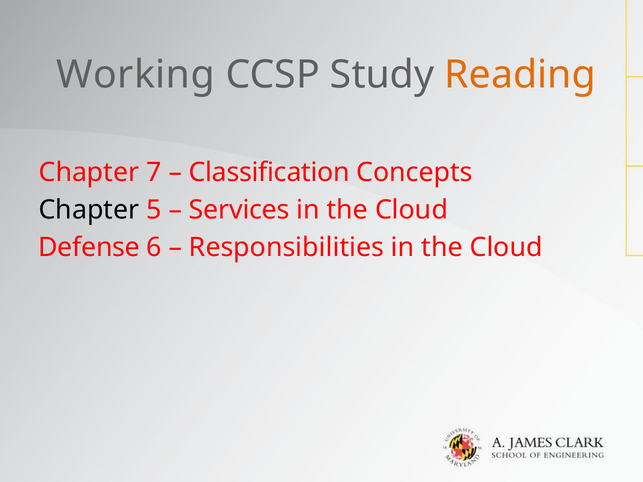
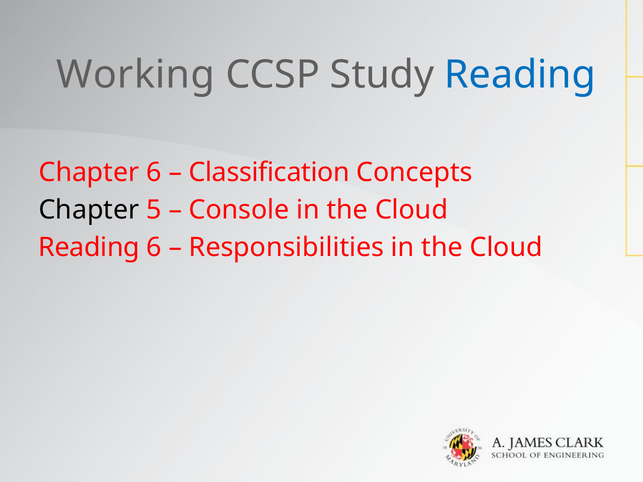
Reading colour: orange -> blue (520, 75)
Chapter 7: 7 -> 6 (154, 172)
Services: Services -> Console (239, 210)
Defense: Defense -> Reading (89, 247)
